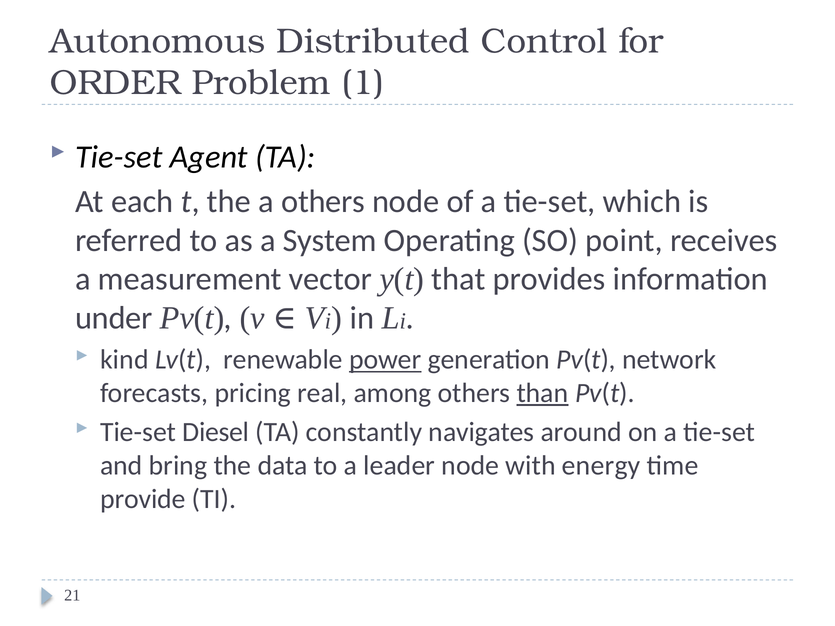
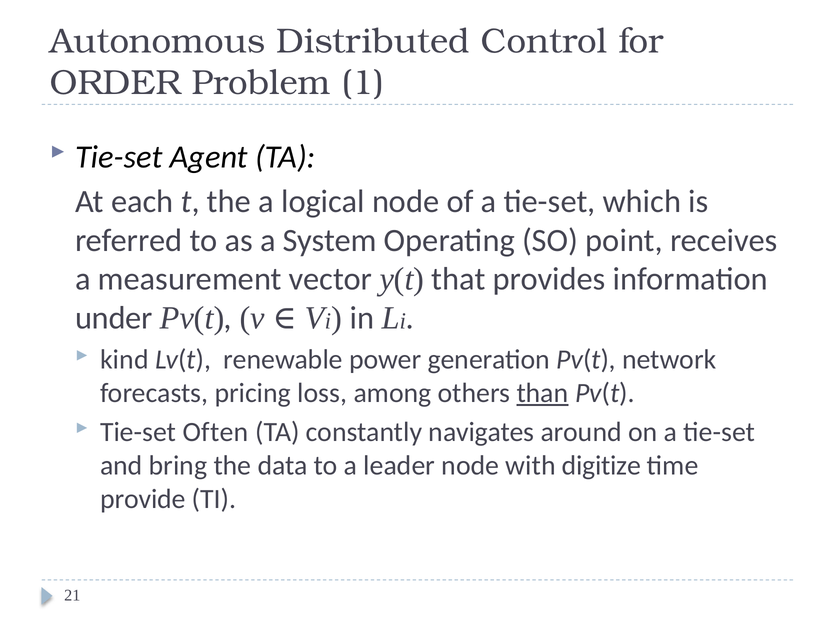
a others: others -> logical (323, 202)
power underline: present -> none (385, 360)
real: real -> loss (322, 393)
Diesel: Diesel -> Often (216, 432)
energy: energy -> digitize (601, 466)
